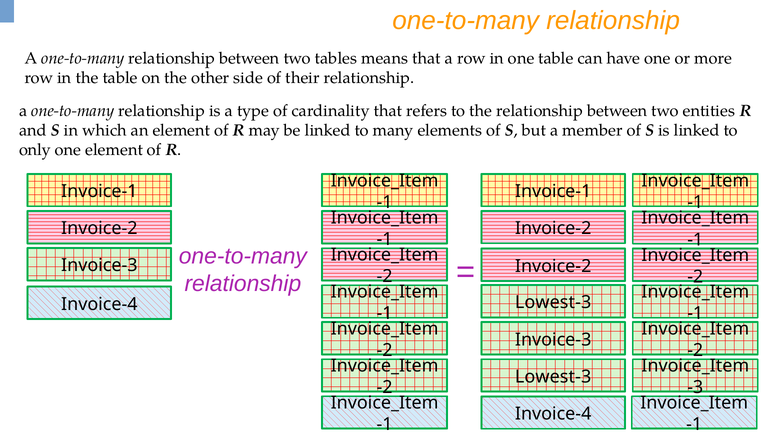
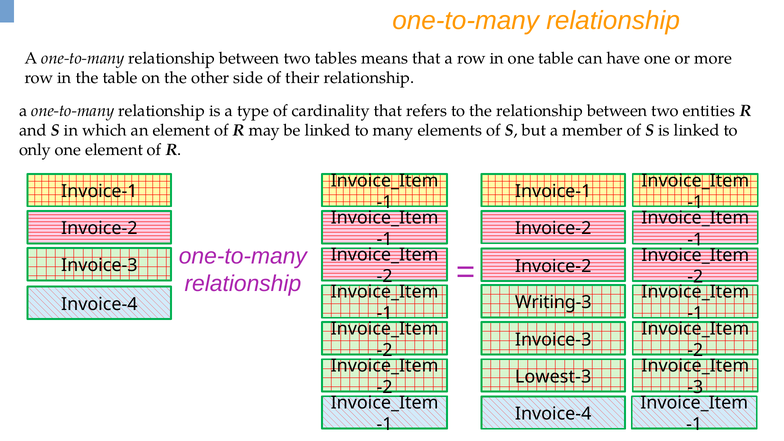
Lowest-3: Lowest-3 -> Writing-3 (553, 303)
